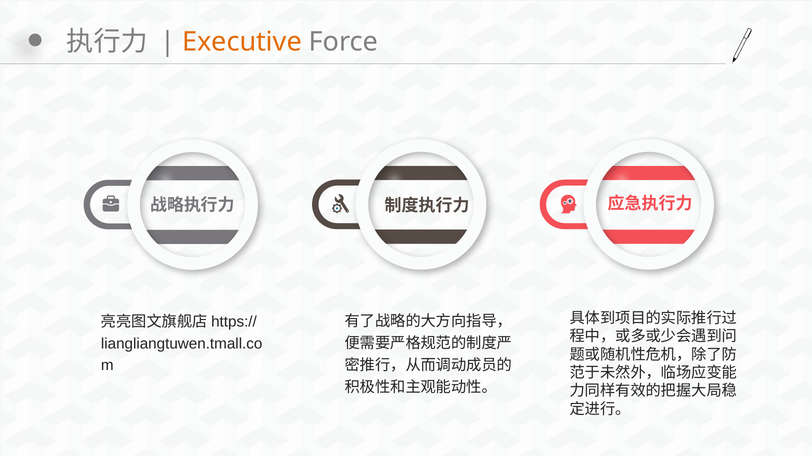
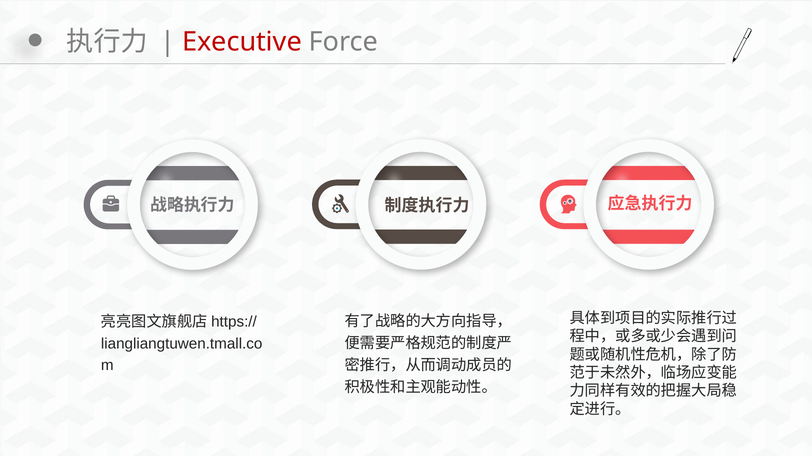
Executive colour: orange -> red (242, 42)
